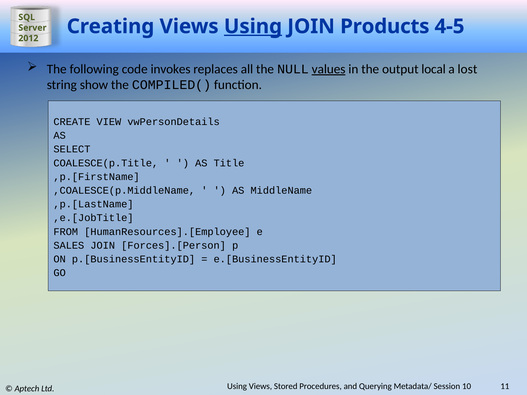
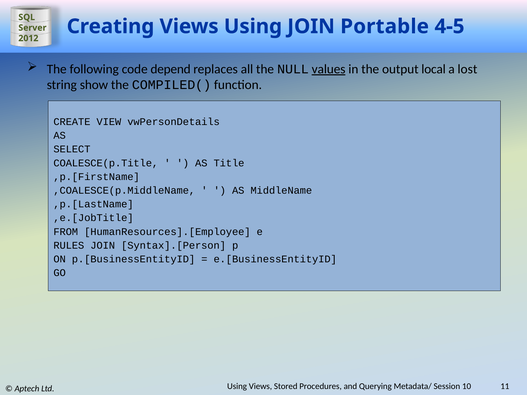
Using underline: present -> none (253, 26)
Products: Products -> Portable (385, 26)
invokes: invokes -> depend (171, 69)
SALES: SALES -> RULES (69, 246)
Forces].[Person: Forces].[Person -> Syntax].[Person (174, 246)
